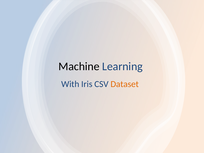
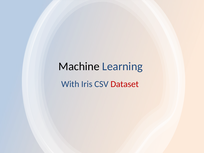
Dataset colour: orange -> red (125, 84)
